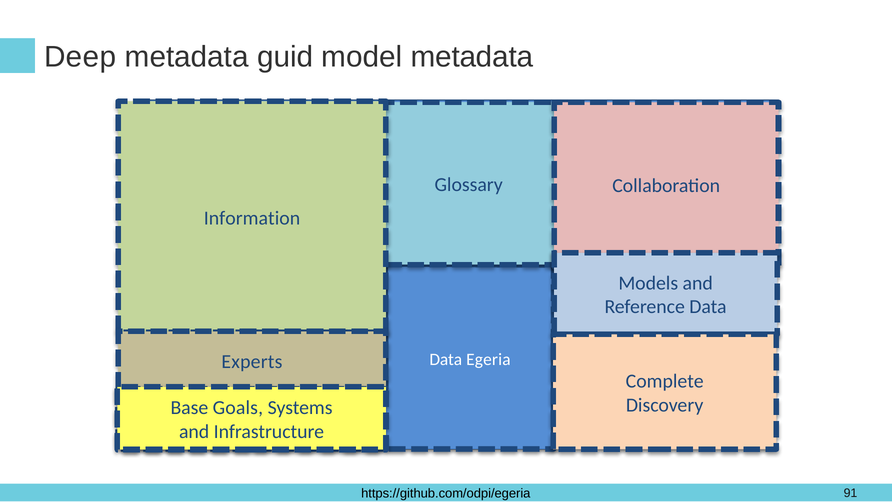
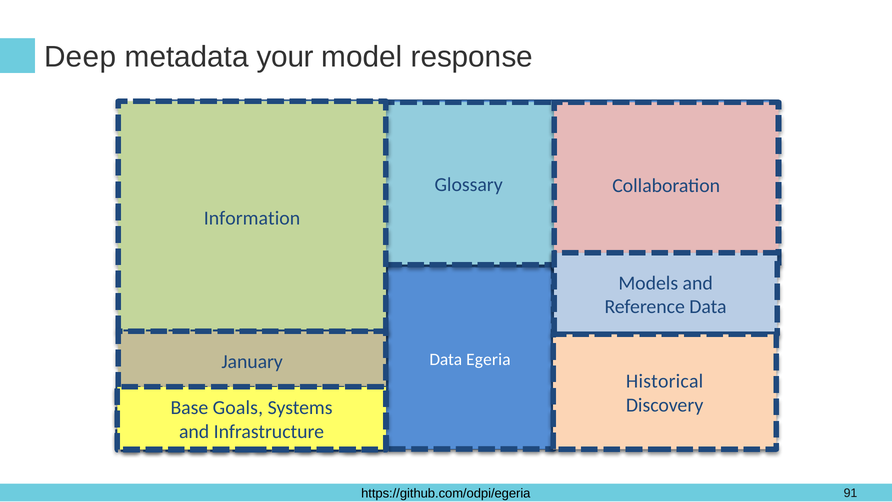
guid: guid -> your (285, 57)
model metadata: metadata -> response (472, 57)
Experts: Experts -> January (252, 361)
Complete: Complete -> Historical (665, 381)
